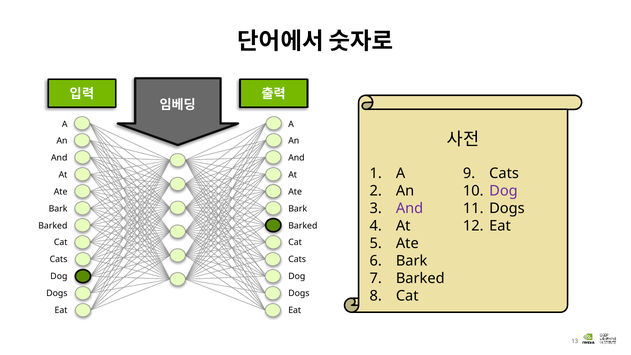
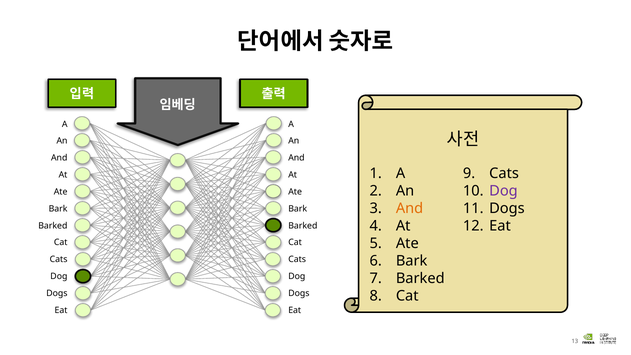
And colour: purple -> orange (410, 208)
